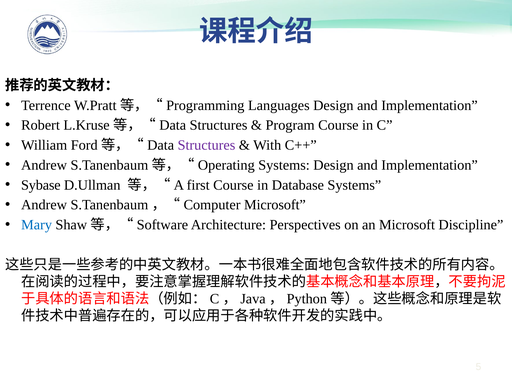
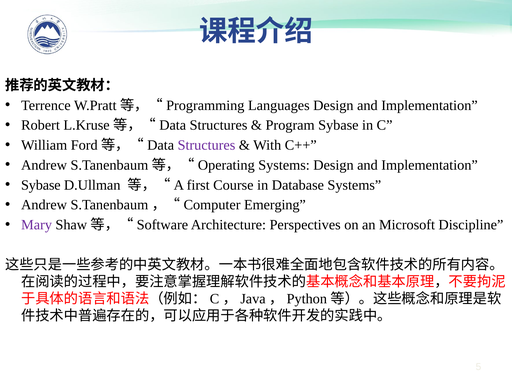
Program Course: Course -> Sybase (338, 125)
S.Tanenbaum，“Computer Microsoft: Microsoft -> Emerging (275, 205)
Mary colour: blue -> purple (37, 225)
